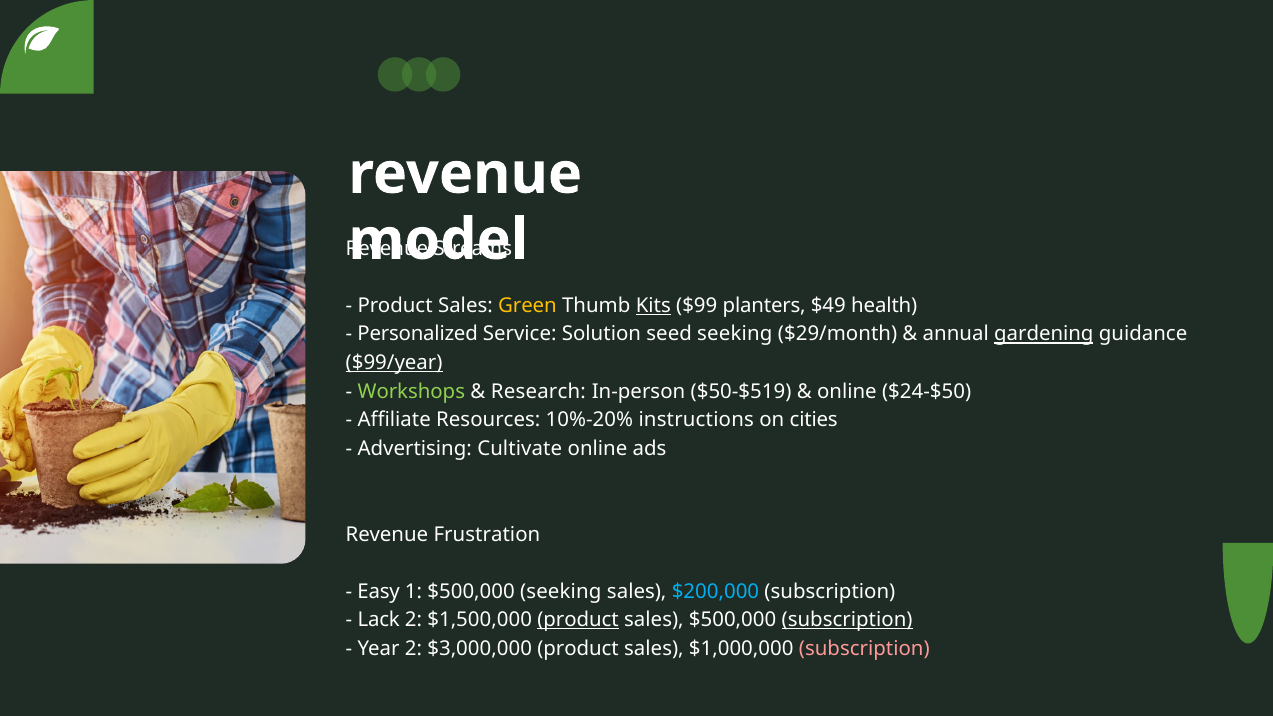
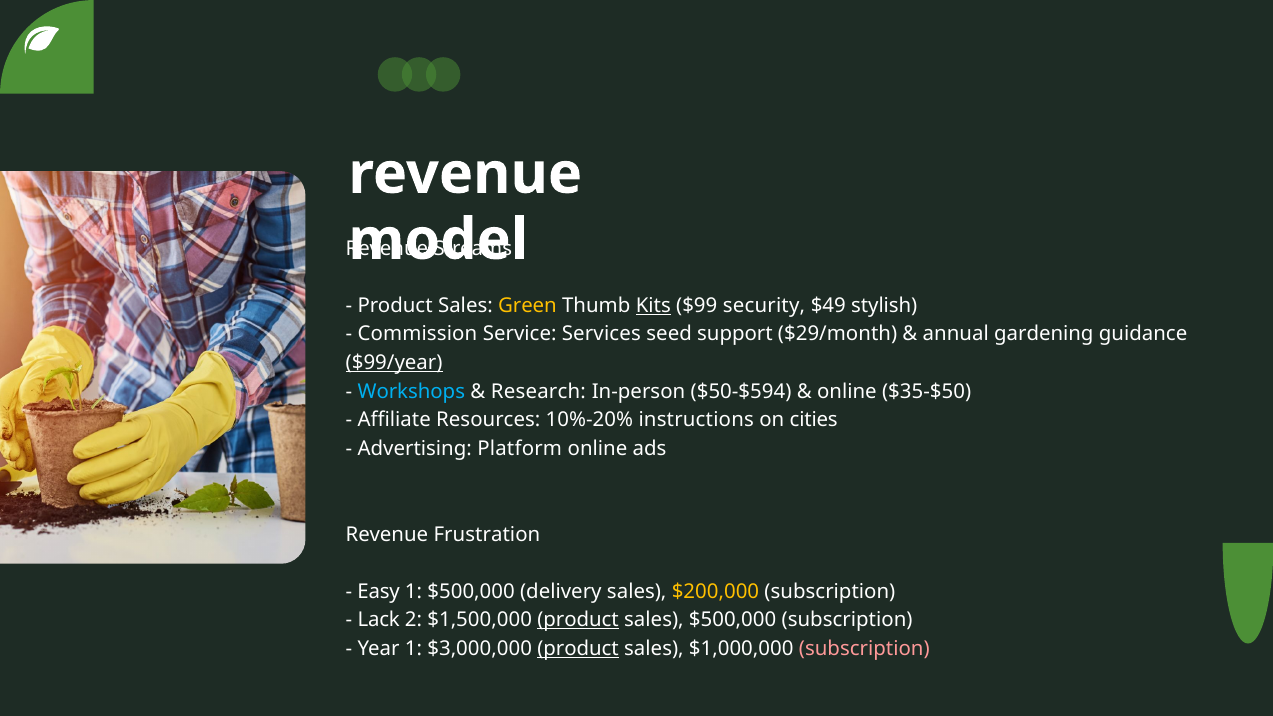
planters: planters -> security (764, 306)
health: health -> stylish (884, 306)
Personalized: Personalized -> Commission (417, 334)
Solution: Solution -> Services (601, 334)
seed seeking: seeking -> support (735, 334)
gardening underline: present -> none (1044, 334)
Workshops colour: light green -> light blue (411, 391)
$50-$519: $50-$519 -> $50-$594 (741, 391)
$24-$50: $24-$50 -> $35-$50 (927, 391)
Cultivate: Cultivate -> Platform (520, 449)
$500,000 seeking: seeking -> delivery (561, 591)
$200,000 colour: light blue -> yellow (715, 591)
subscription underline: present -> none (847, 620)
Year 2: 2 -> 1 (413, 649)
product underline: none -> present (578, 649)
